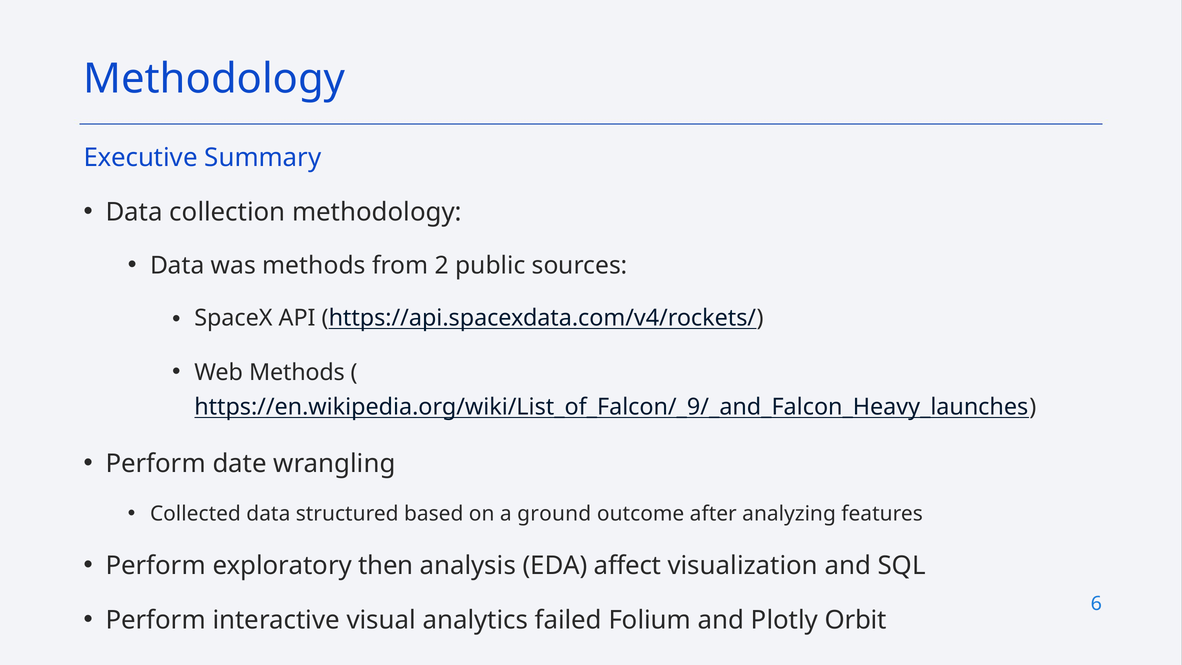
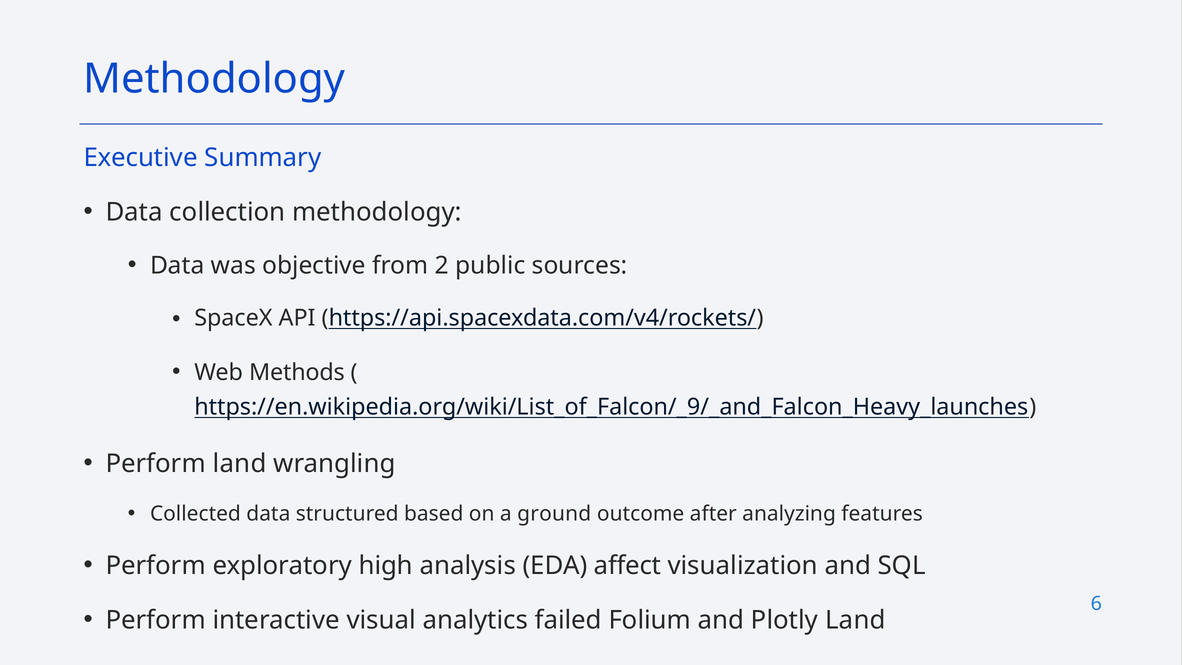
was methods: methods -> objective (314, 266)
Perform date: date -> land (240, 464)
then: then -> high (386, 566)
Plotly Orbit: Orbit -> Land (855, 620)
